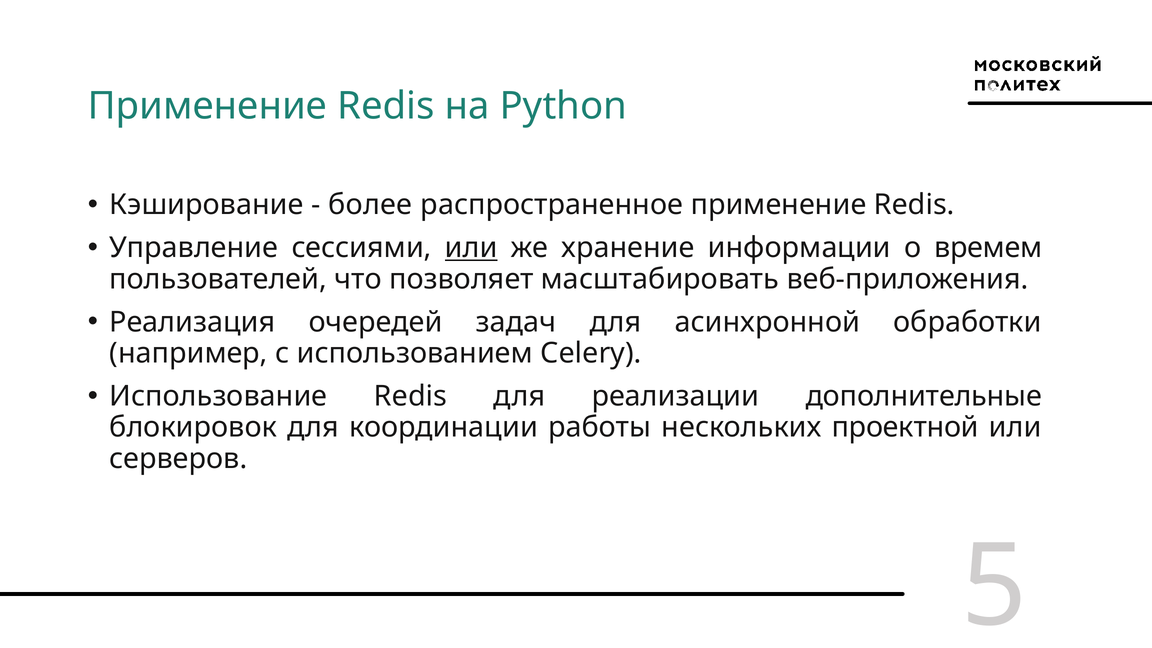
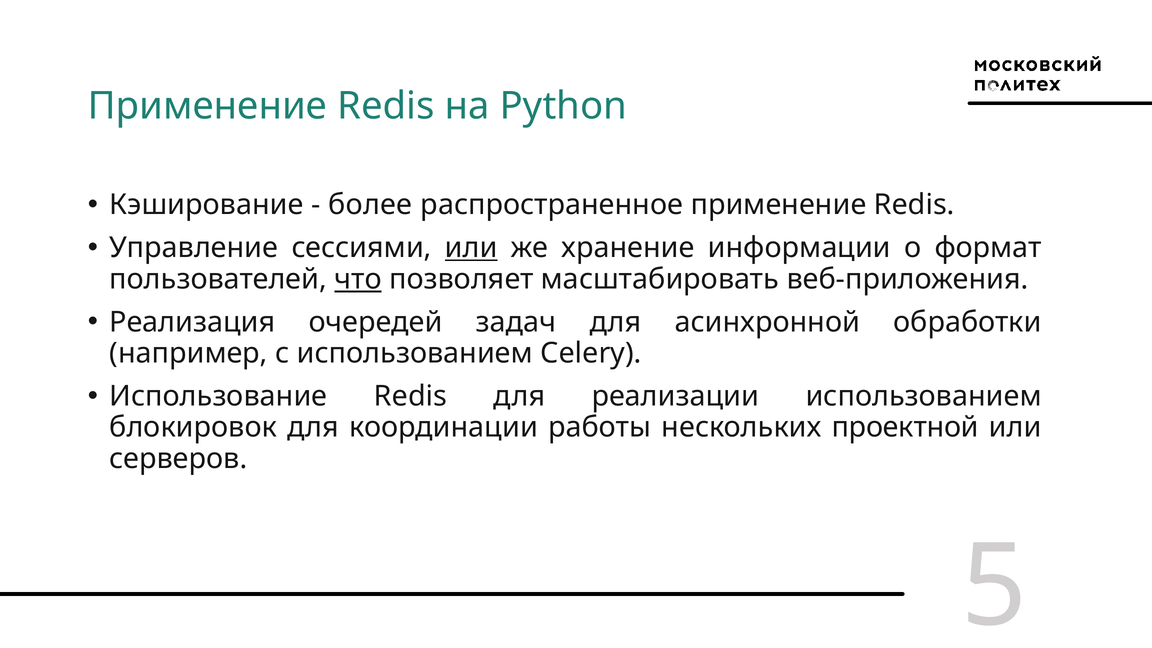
времем: времем -> формат (988, 248)
что underline: none -> present (358, 279)
реализации дополнительные: дополнительные -> использованием (924, 396)
